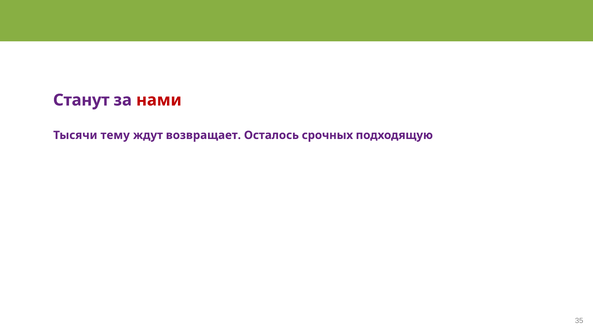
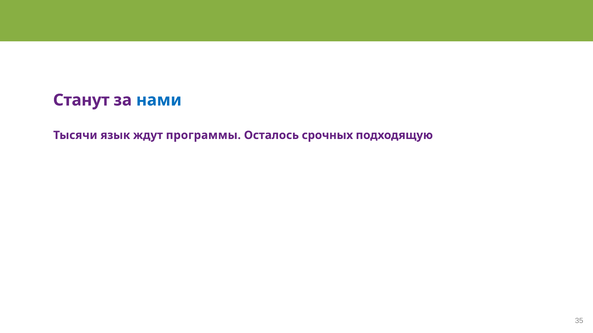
нами colour: red -> blue (159, 100)
тему: тему -> язык (115, 135)
возвращает: возвращает -> программы (203, 135)
